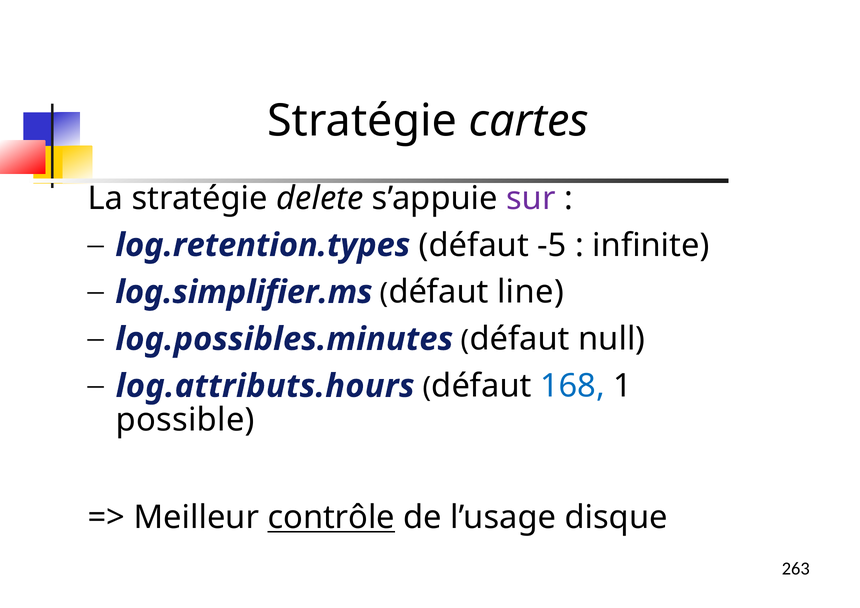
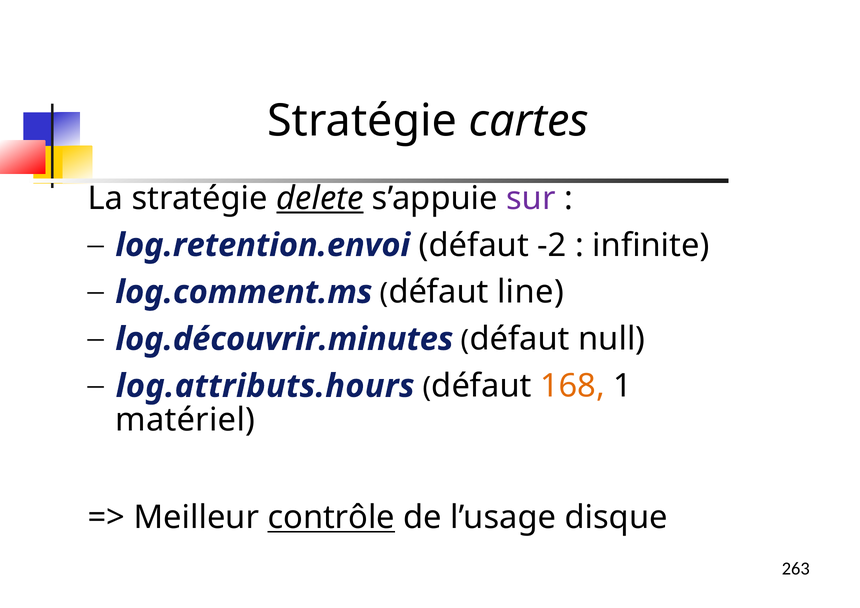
delete underline: none -> present (320, 198)
log.retention.types: log.retention.types -> log.retention.envoi (263, 245)
-5: -5 -> -2 (552, 245)
log.simplifier.ms: log.simplifier.ms -> log.comment.ms (244, 292)
log.possibles.minutes: log.possibles.minutes -> log.découvrir.minutes (284, 339)
168 colour: blue -> orange (572, 386)
possible: possible -> matériel (185, 420)
